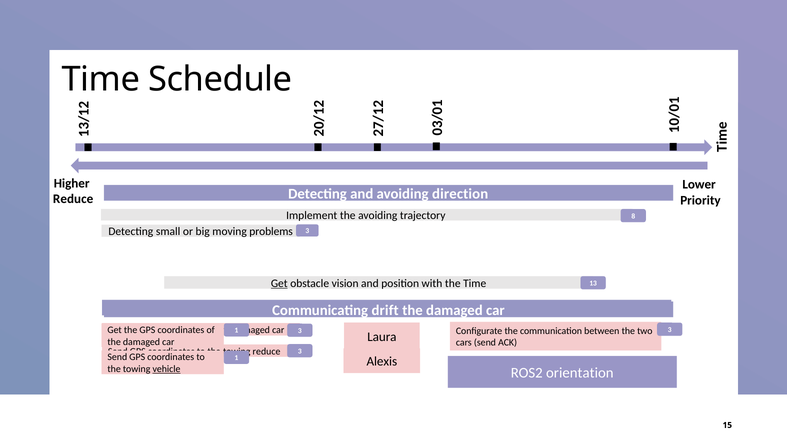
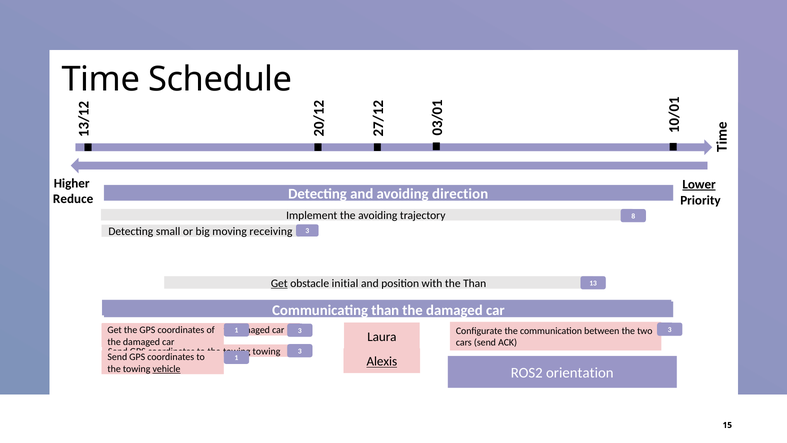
Lower underline: none -> present (699, 184)
problems: problems -> receiving (271, 231)
vision: vision -> initial (345, 283)
the Time: Time -> Than (475, 283)
Communicating drift: drift -> than (385, 310)
reduce: reduce -> towing (267, 351)
Alexis underline: none -> present (382, 361)
